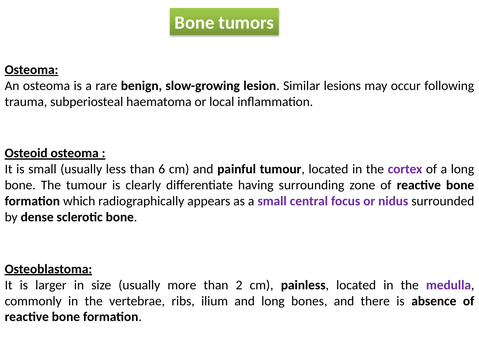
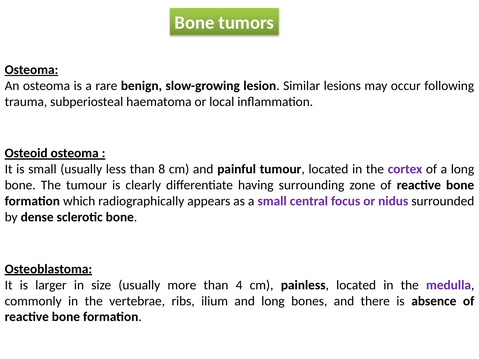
6: 6 -> 8 (162, 169)
2: 2 -> 4 (239, 285)
